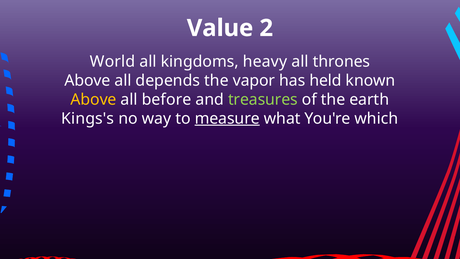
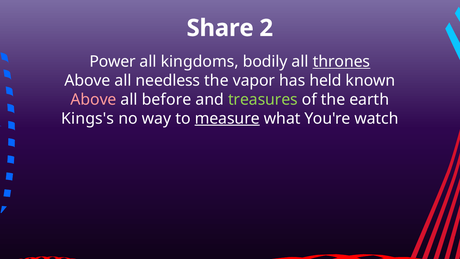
Value: Value -> Share (220, 28)
World: World -> Power (113, 61)
heavy: heavy -> bodily (265, 61)
thrones underline: none -> present (341, 61)
depends: depends -> needless (168, 80)
Above colour: yellow -> pink (94, 99)
which: which -> watch (376, 118)
